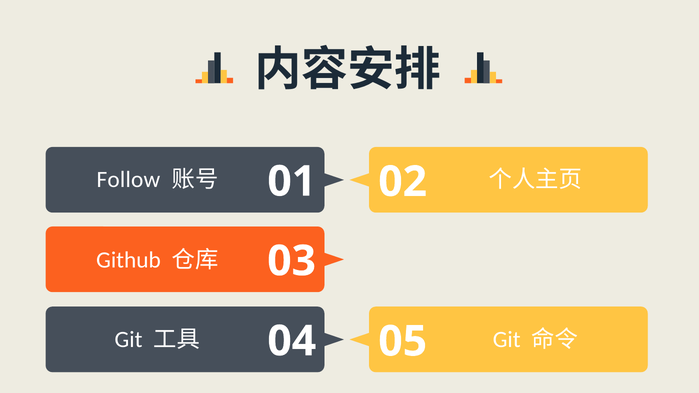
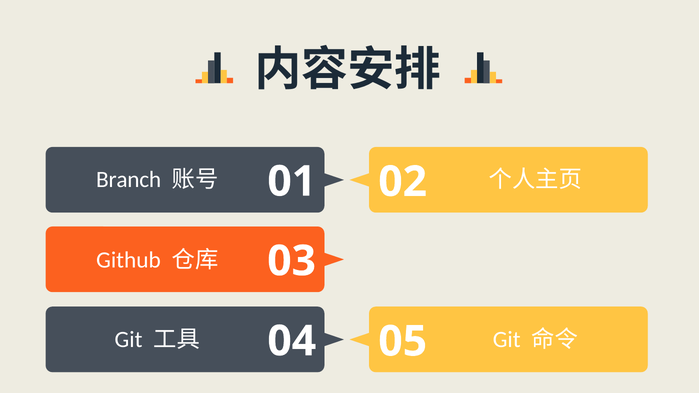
Follow: Follow -> Branch (129, 180)
